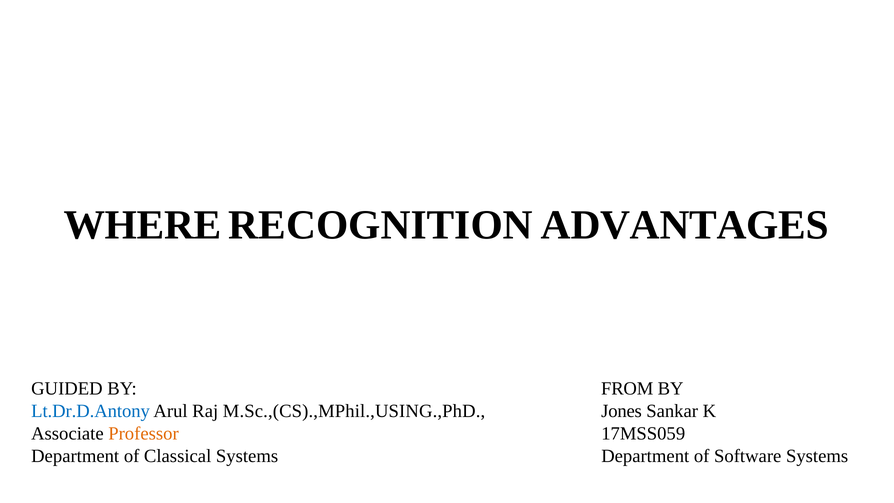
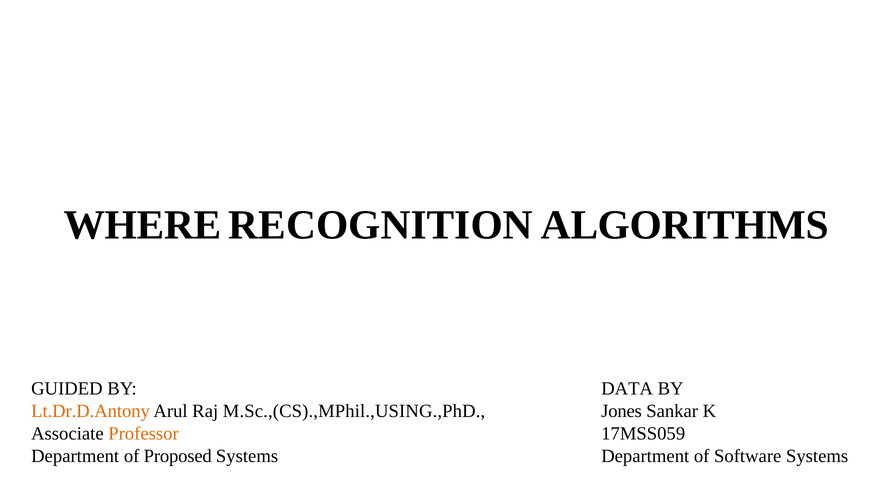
ADVANTAGES: ADVANTAGES -> ALGORITHMS (685, 225)
FROM: FROM -> DATA (627, 389)
Lt.Dr.D.Antony colour: blue -> orange (91, 411)
Classical: Classical -> Proposed (178, 456)
